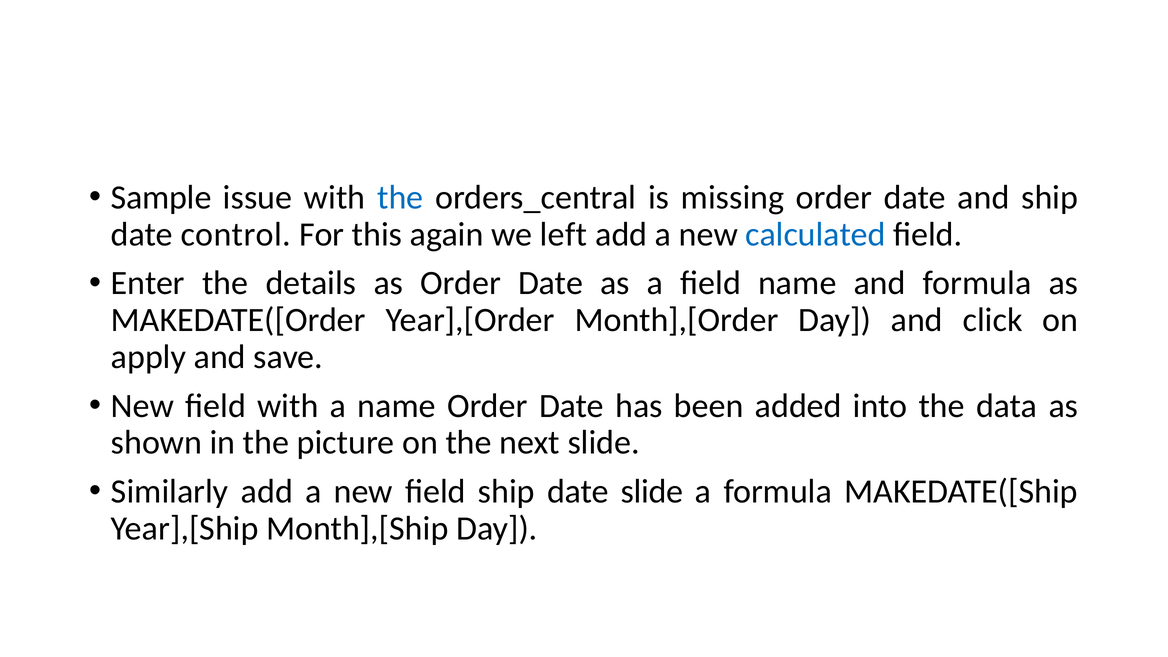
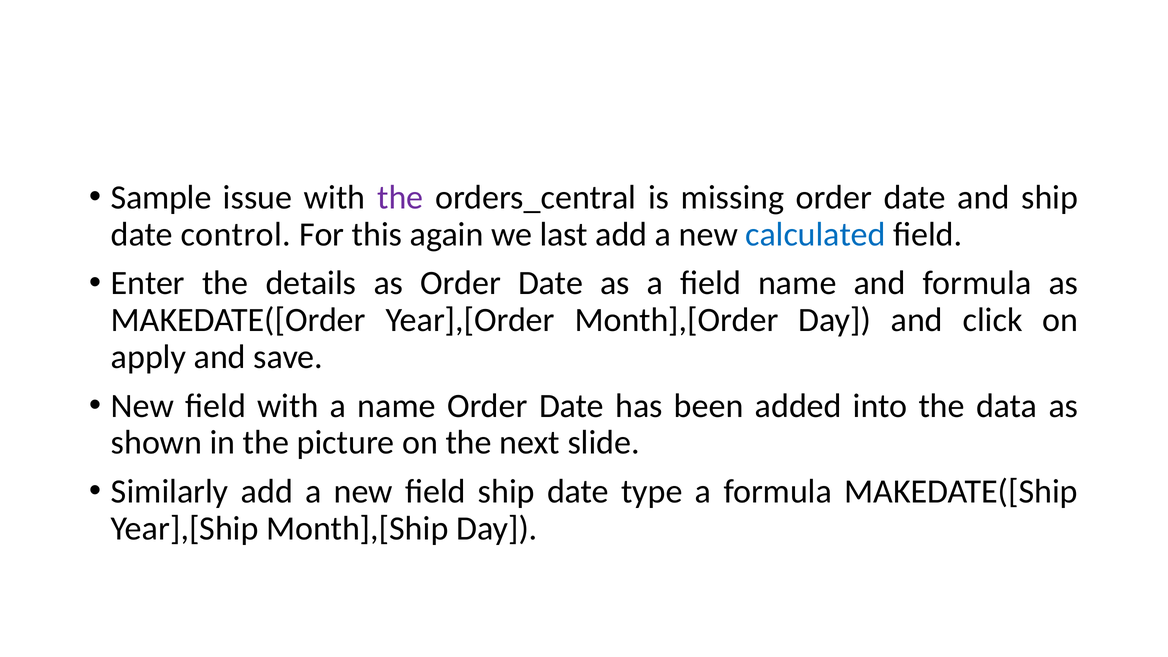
the colour: blue -> purple (400, 197)
left: left -> last (564, 234)
date slide: slide -> type (652, 492)
